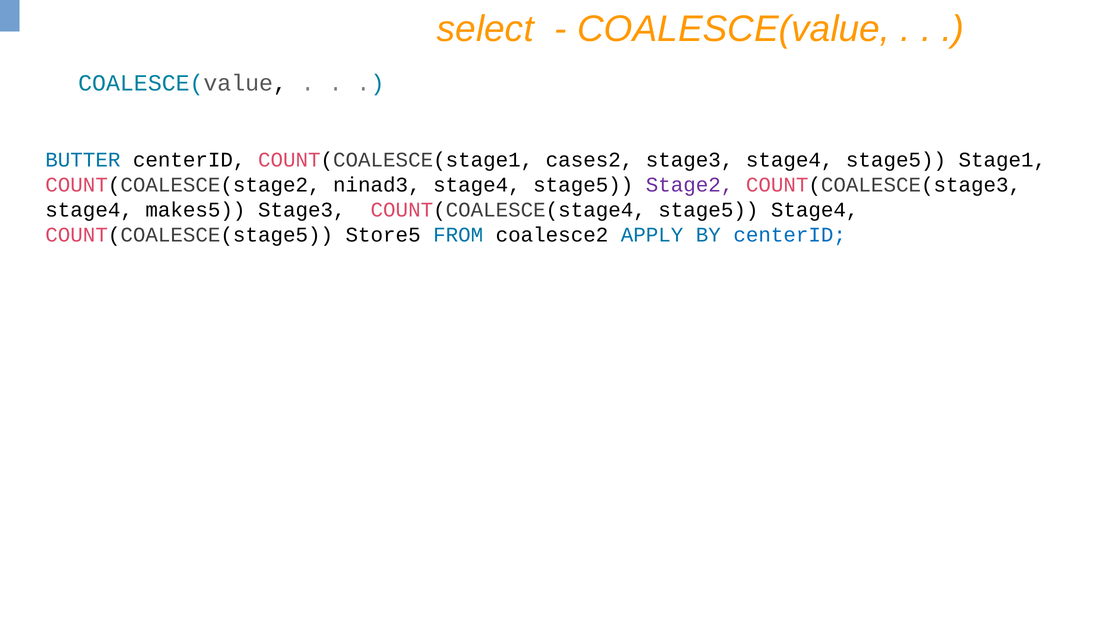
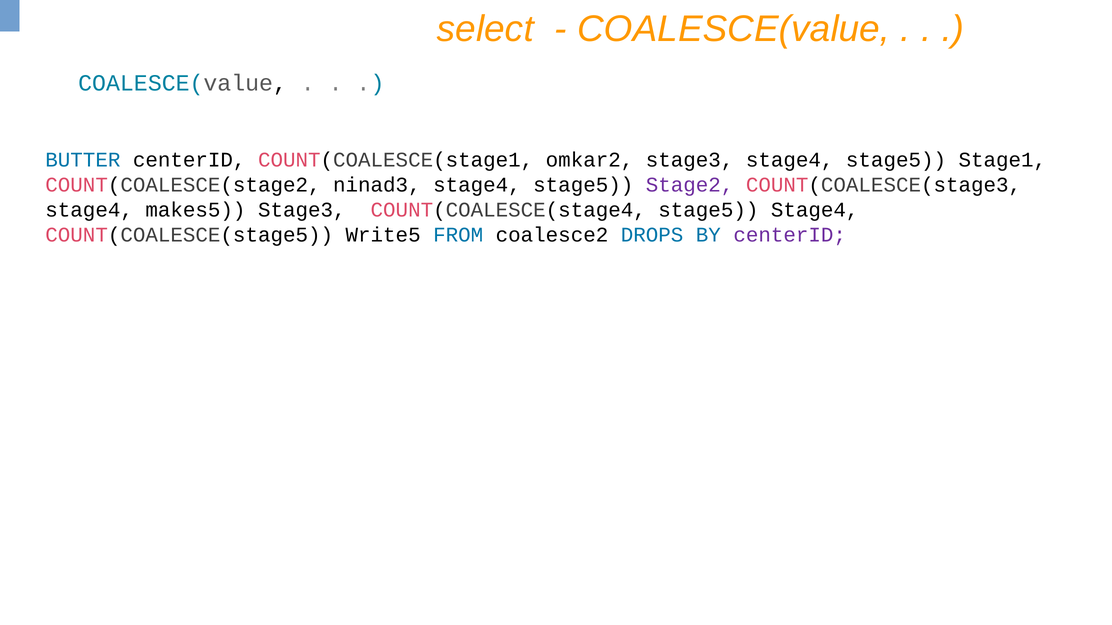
cases2: cases2 -> omkar2 (590, 160)
Store5: Store5 -> Write5 (383, 235)
APPLY: APPLY -> DROPS (652, 235)
centerID colour: blue -> purple (790, 235)
